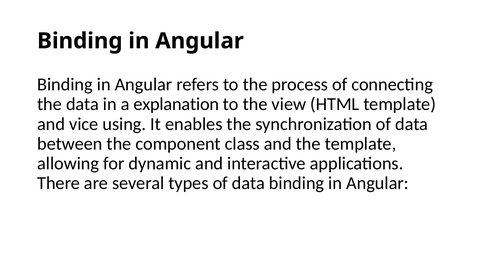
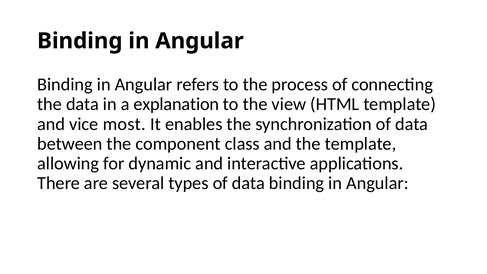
using: using -> most (124, 124)
